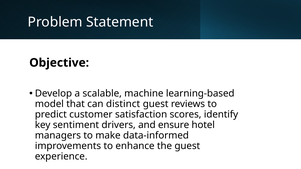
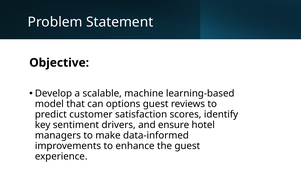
distinct: distinct -> options (123, 104)
